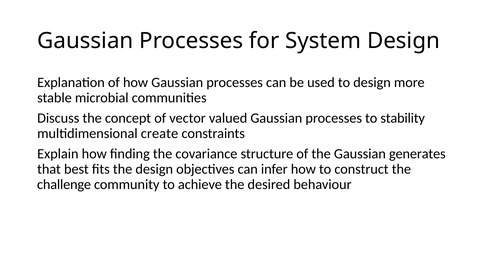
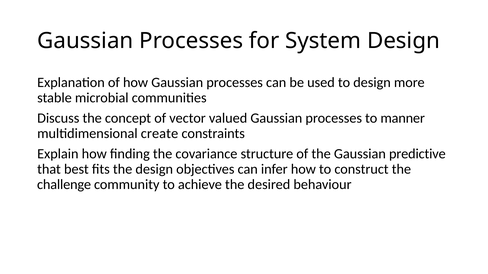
stability: stability -> manner (403, 118)
generates: generates -> predictive (417, 154)
